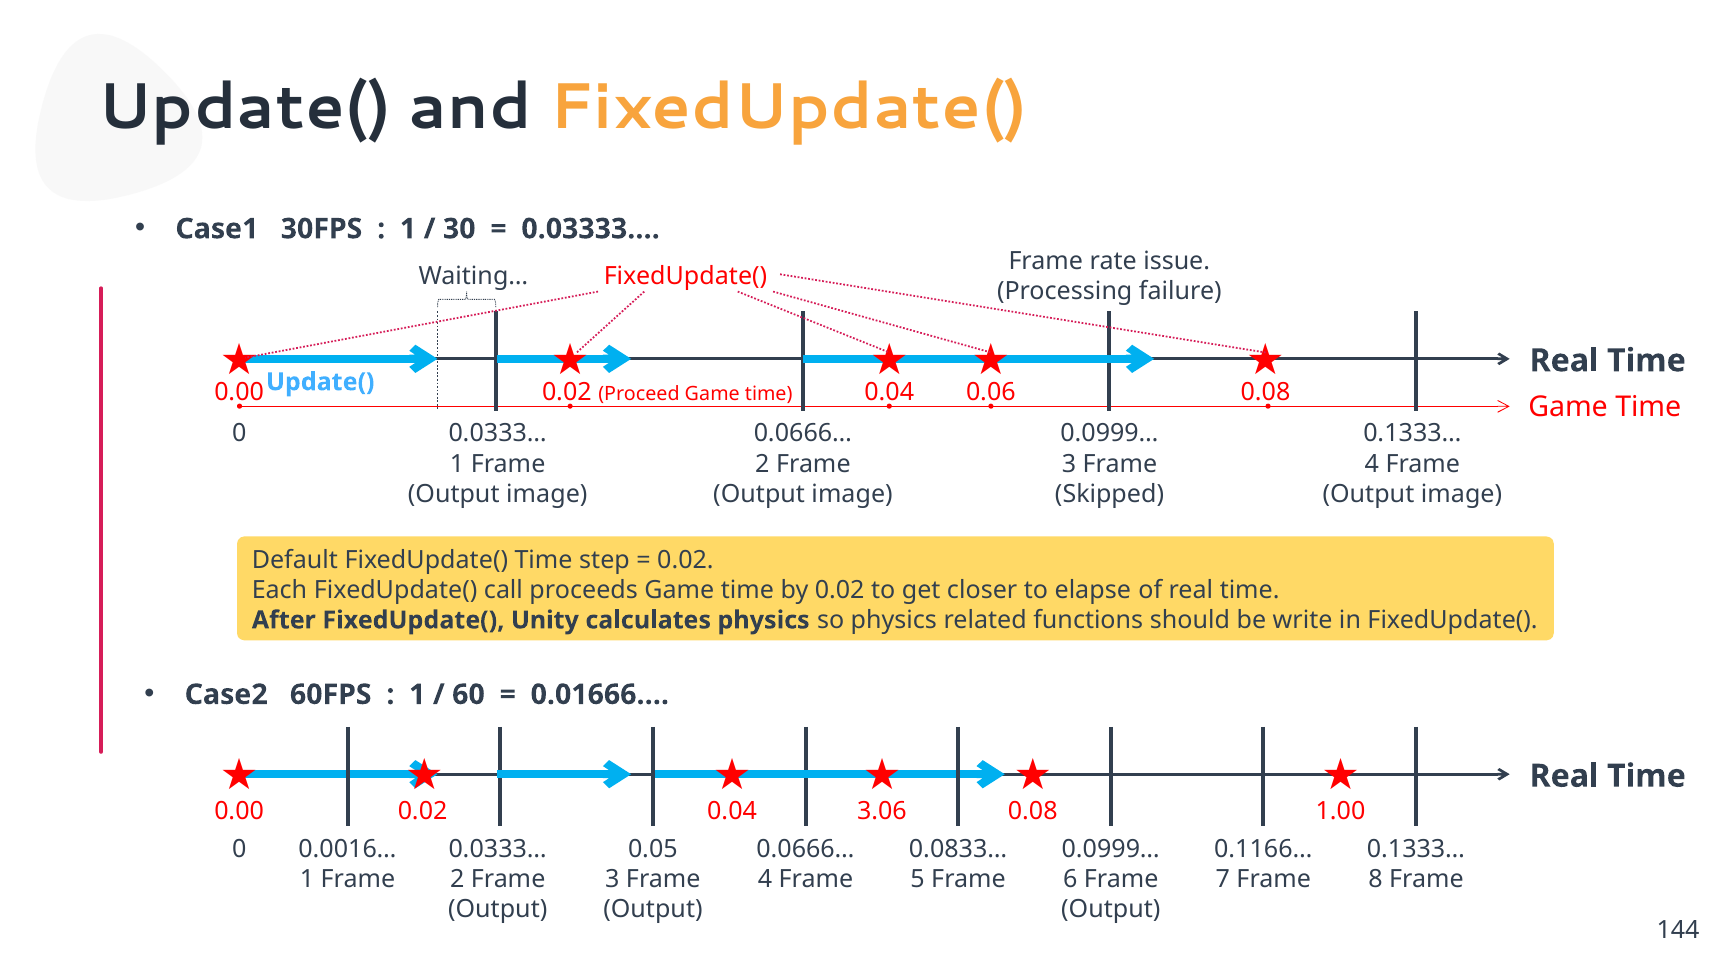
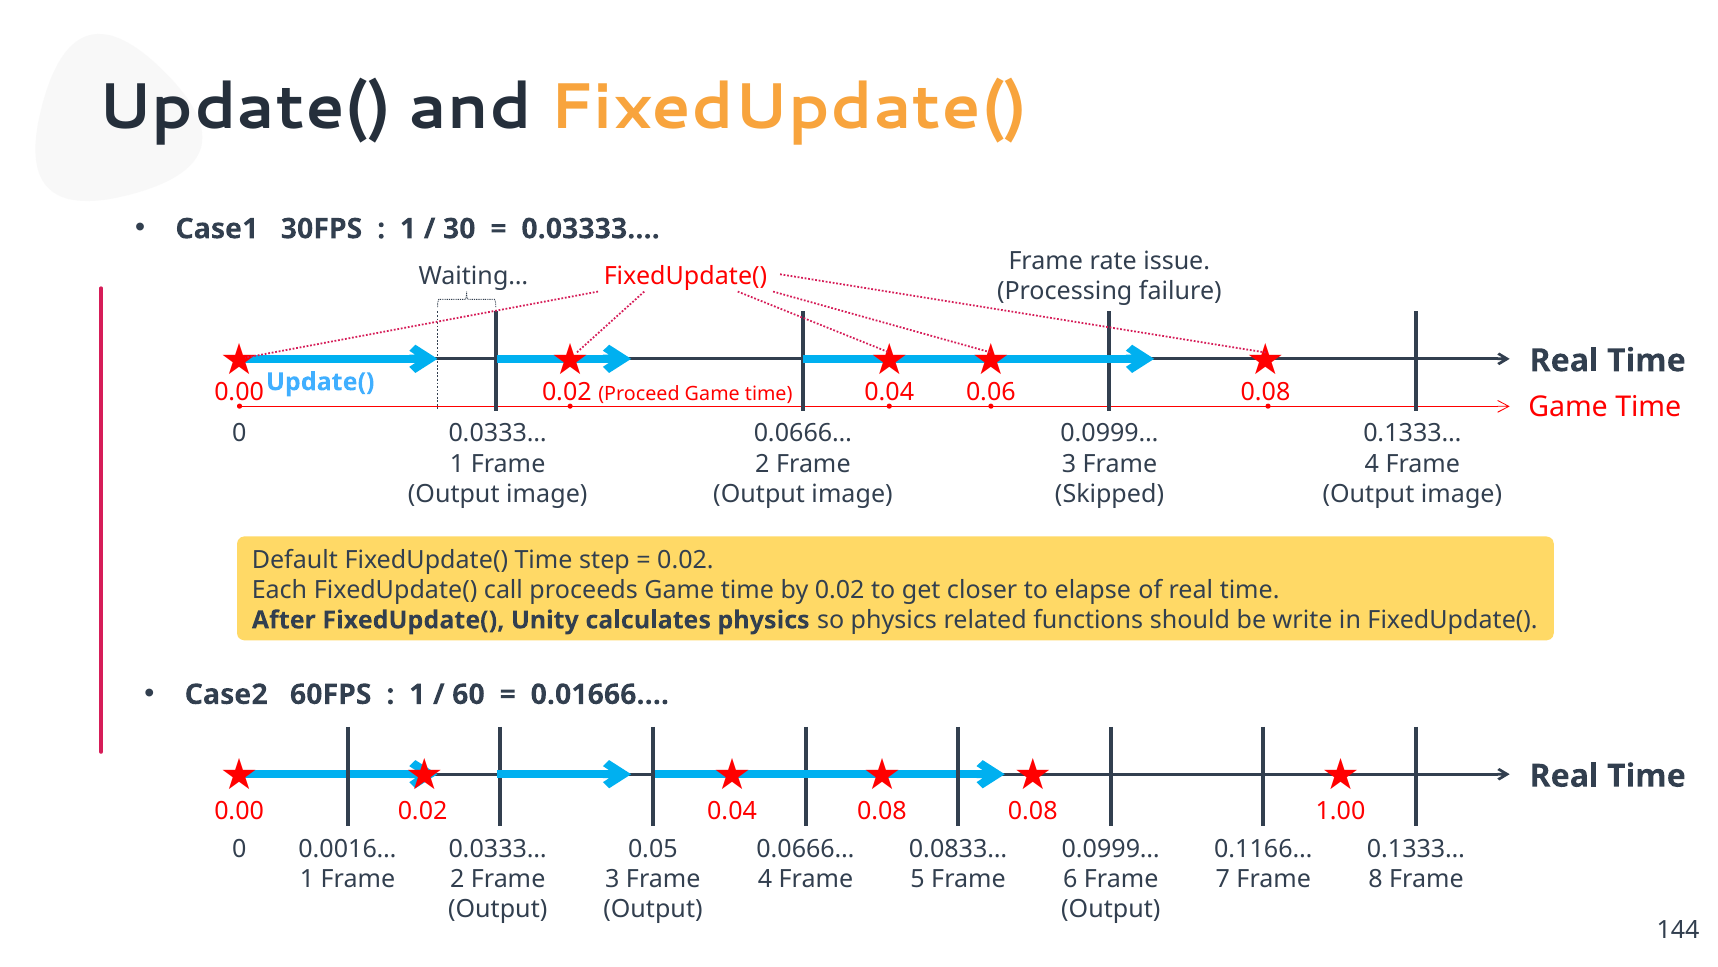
0.04 3.06: 3.06 -> 0.08 (882, 811)
